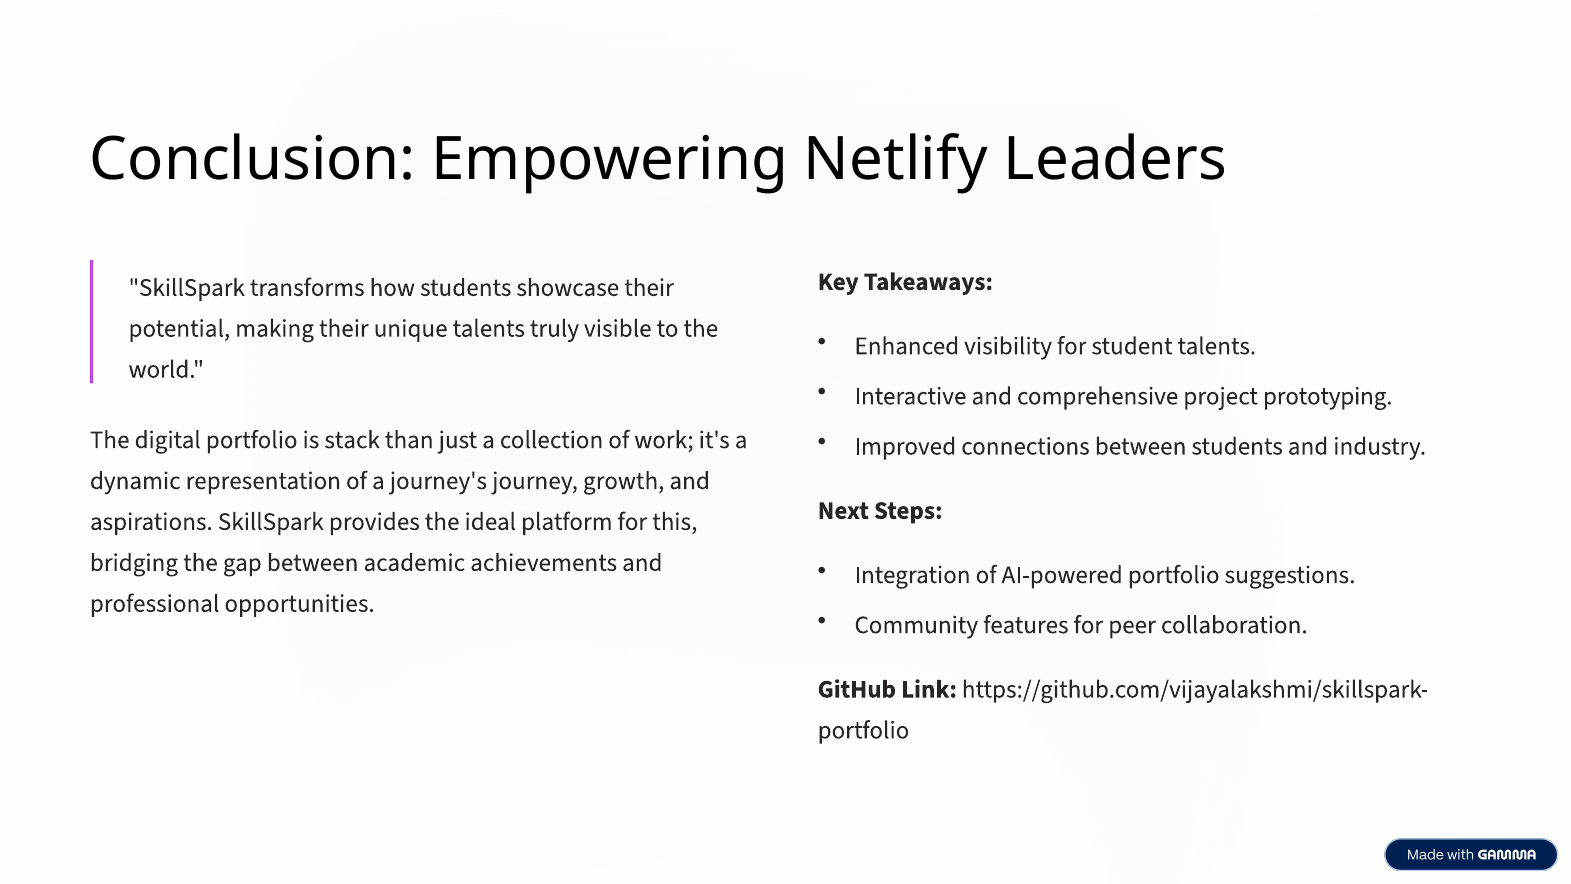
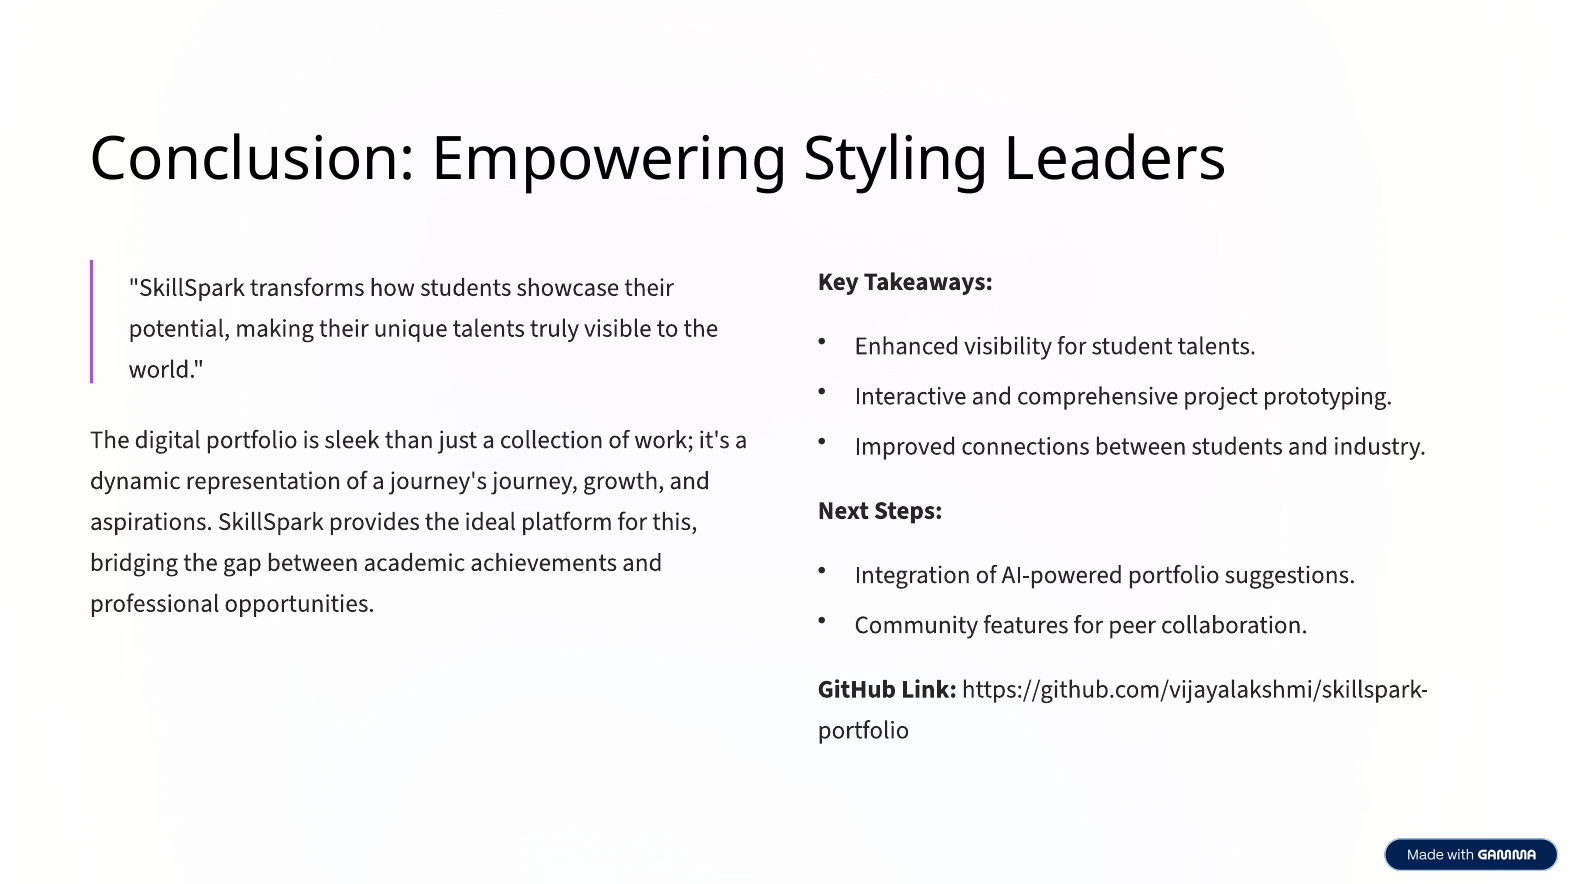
Netlify: Netlify -> Styling (896, 160)
stack: stack -> sleek (352, 440)
